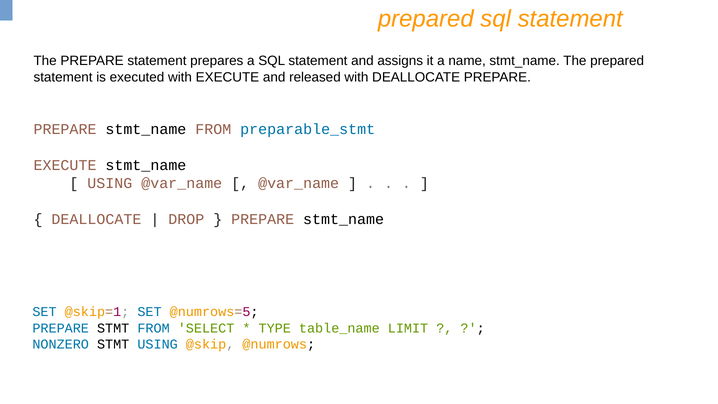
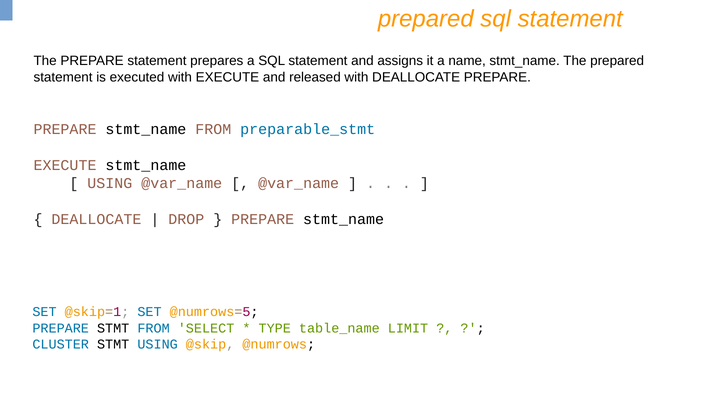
NONZERO: NONZERO -> CLUSTER (61, 344)
